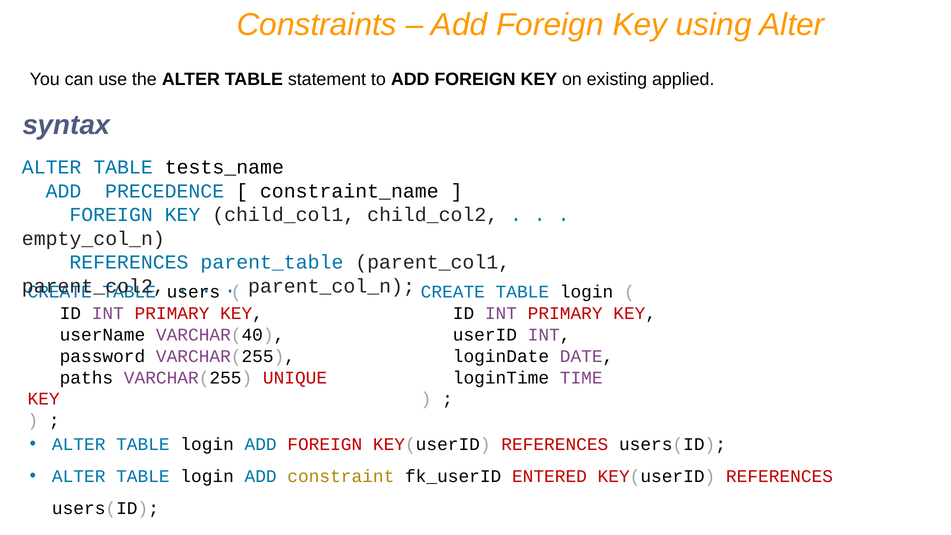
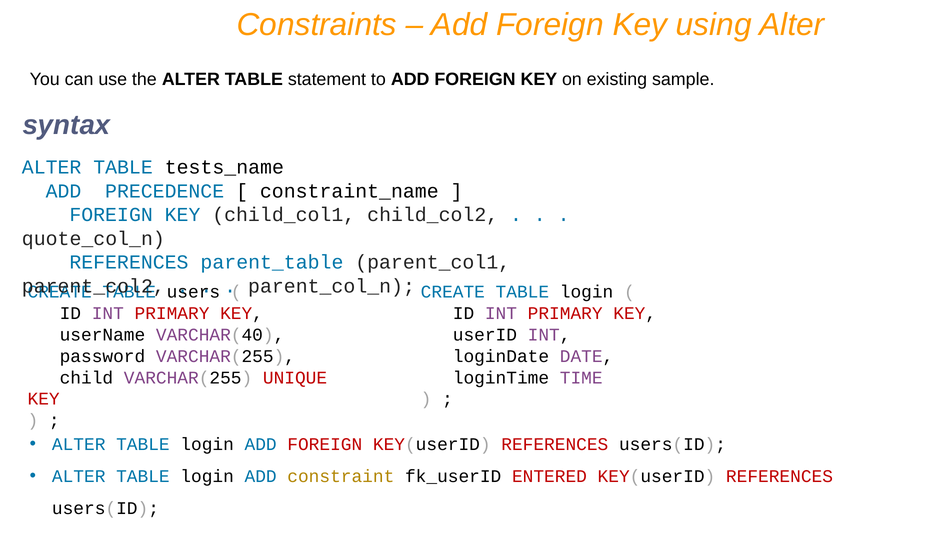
applied: applied -> sample (683, 79)
empty_col_n: empty_col_n -> quote_col_n (93, 239)
paths: paths -> child (86, 378)
